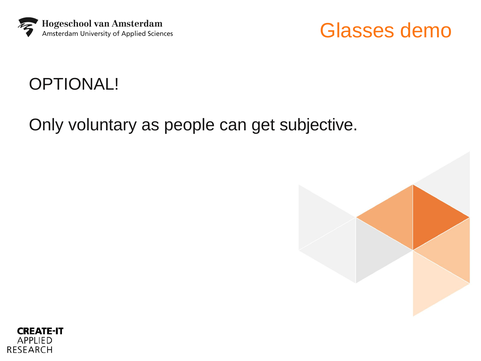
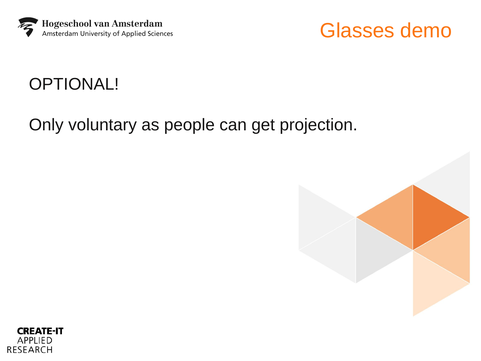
subjective: subjective -> projection (319, 125)
